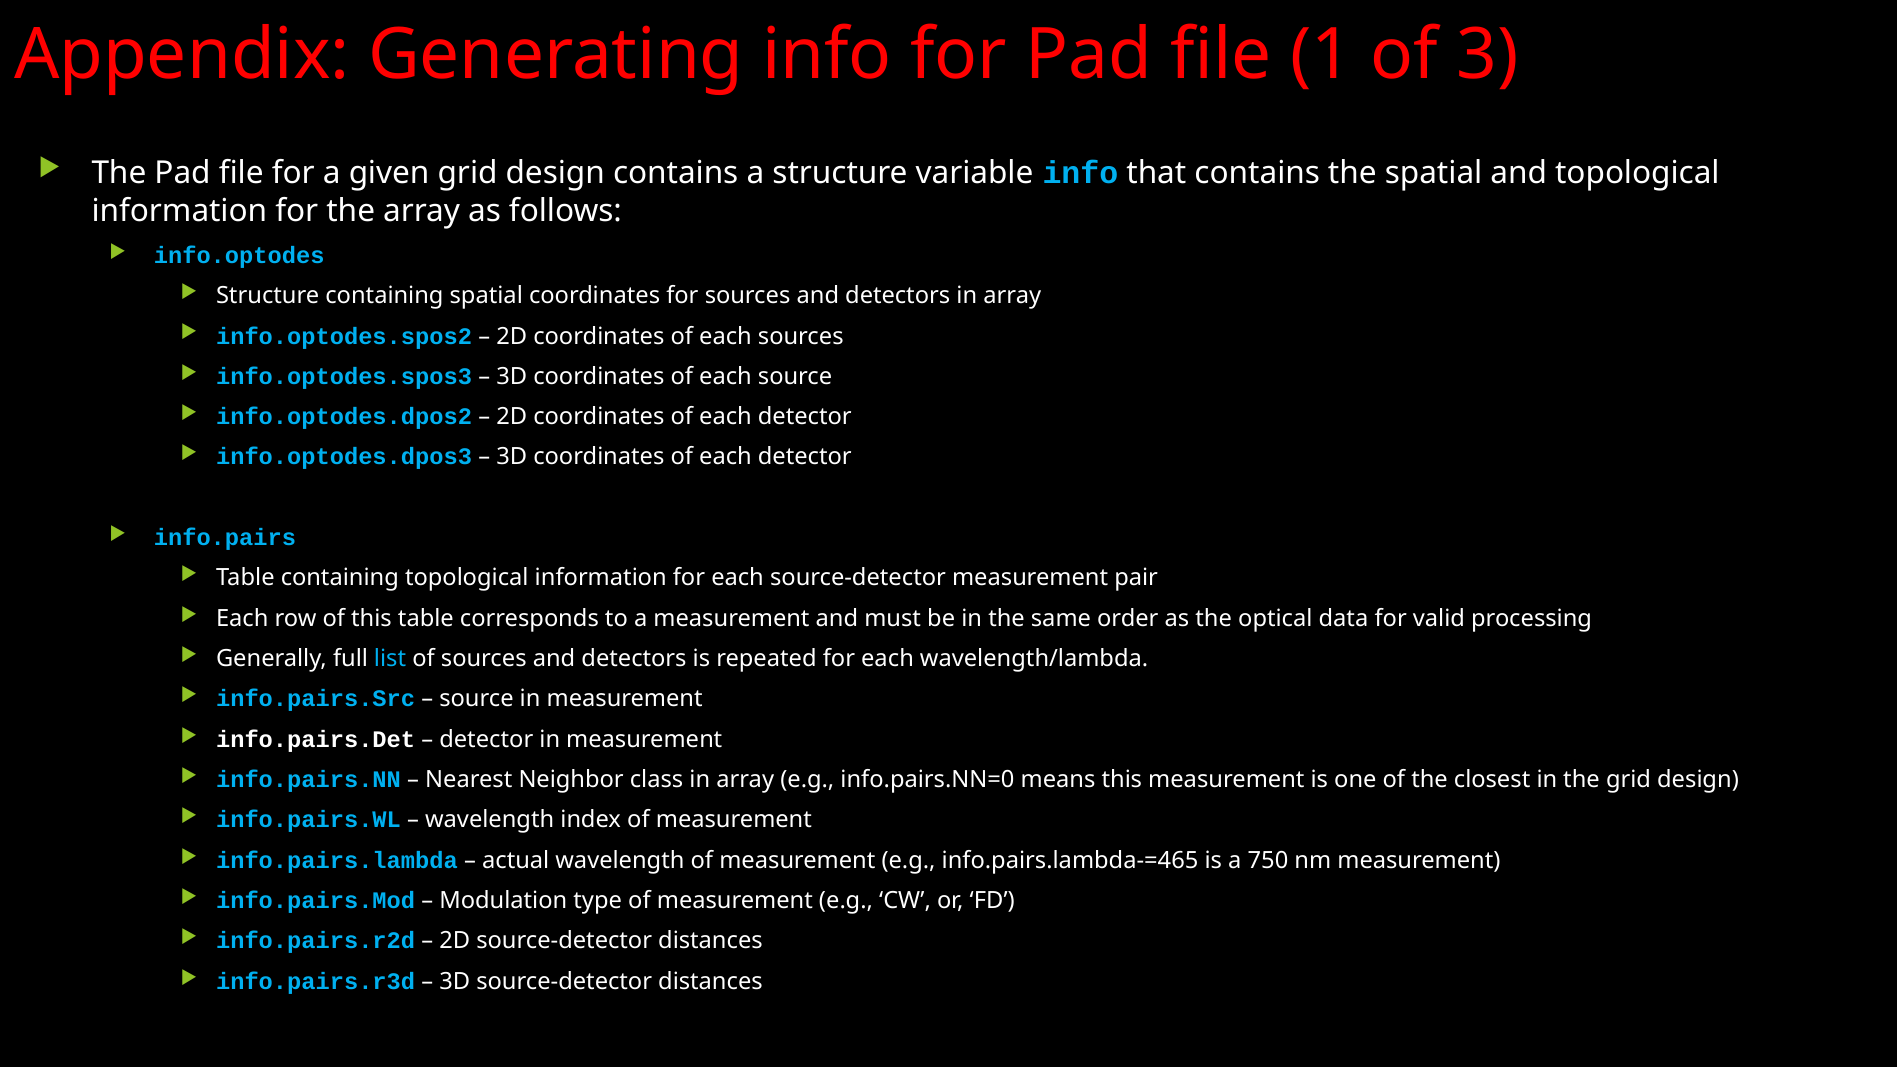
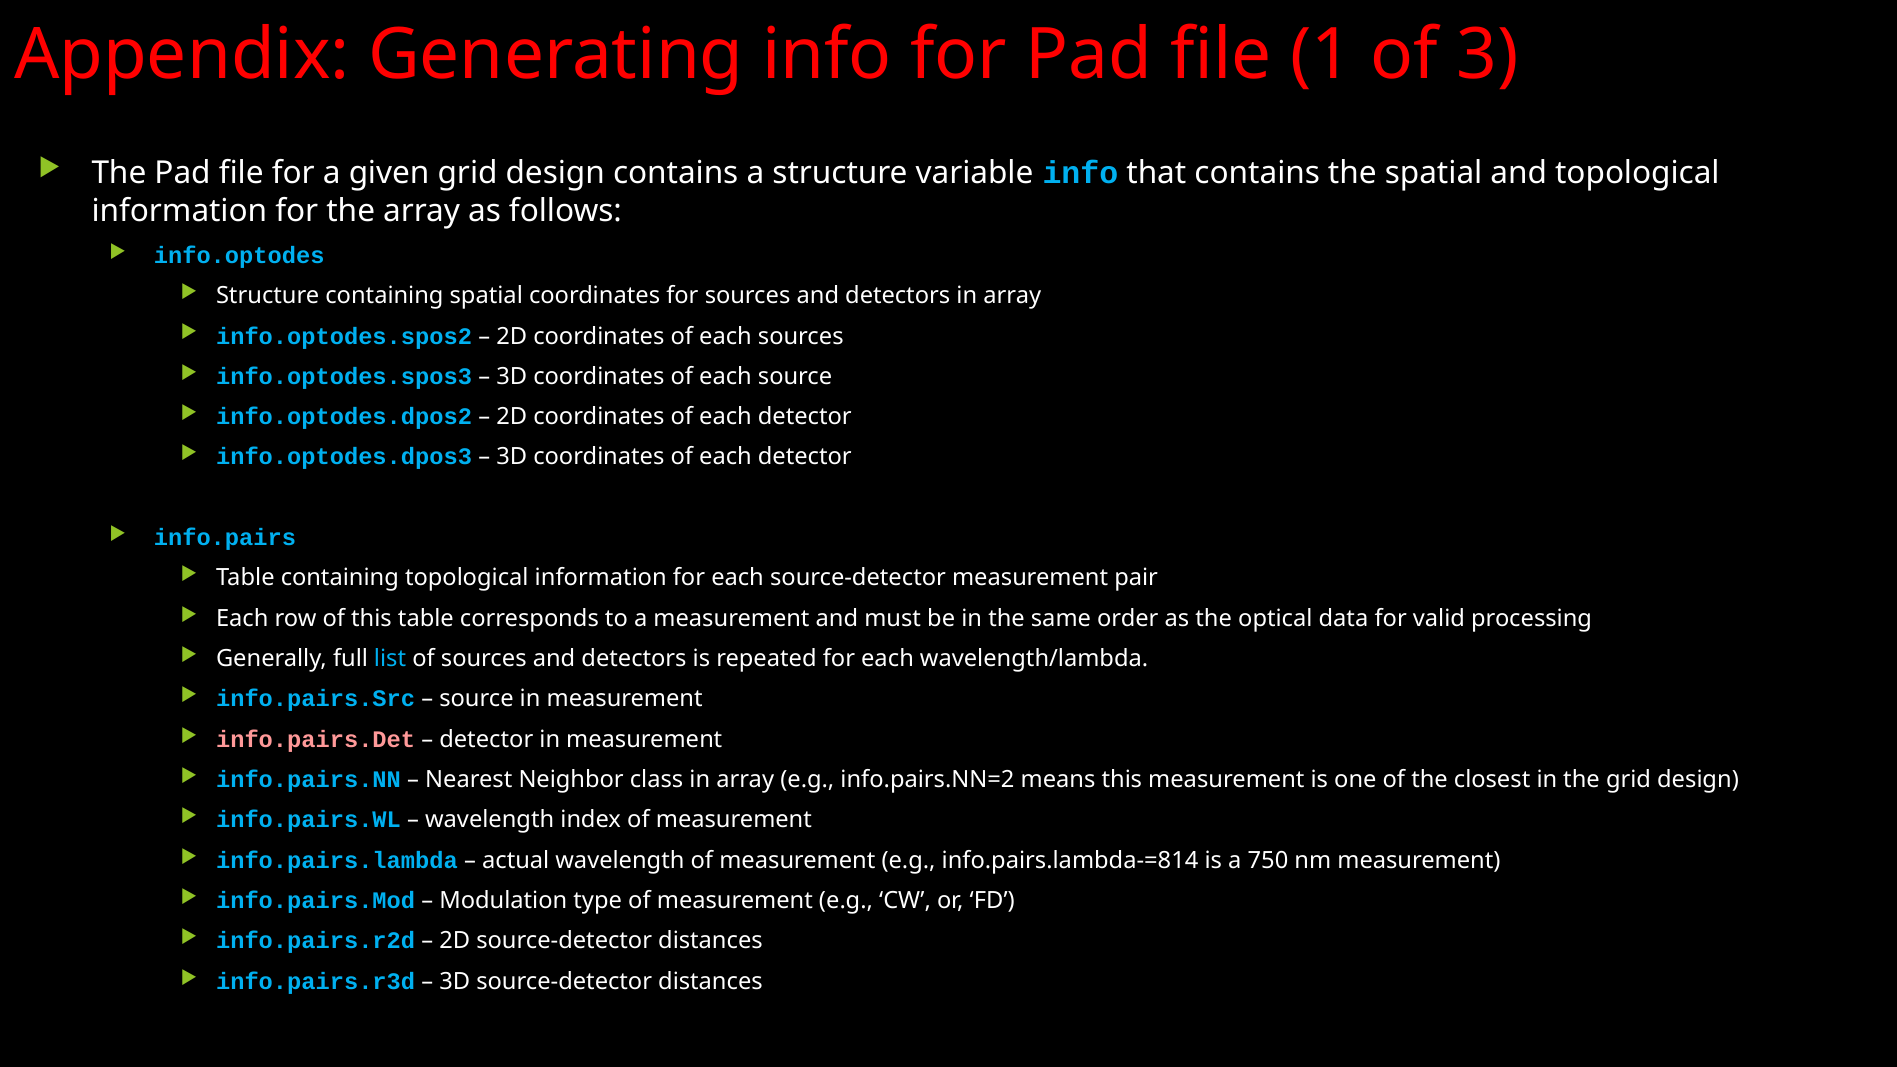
info.pairs.Det colour: white -> pink (316, 740)
info.pairs.NN=0: info.pairs.NN=0 -> info.pairs.NN=2 (927, 780)
info.pairs.lambda-=465: info.pairs.lambda-=465 -> info.pairs.lambda-=814 (1070, 860)
